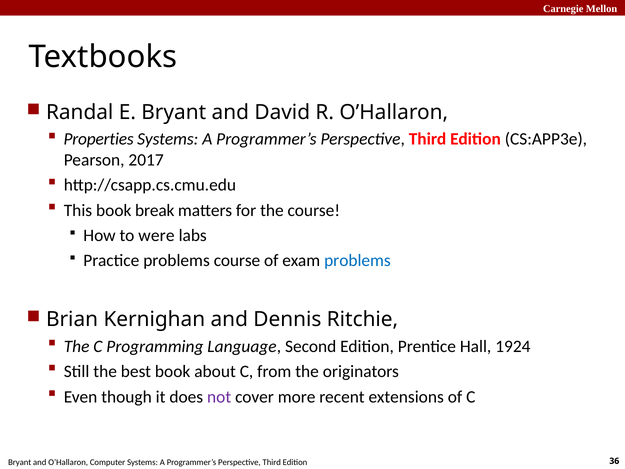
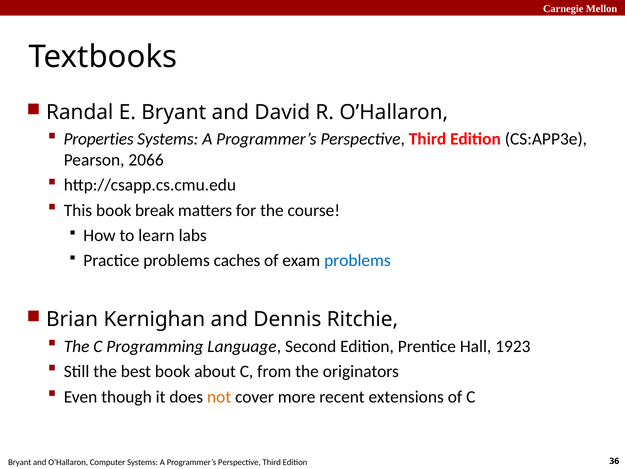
2017: 2017 -> 2066 (146, 160)
were: were -> learn (156, 235)
problems course: course -> caches (237, 261)
1924: 1924 -> 1923 (513, 346)
not colour: purple -> orange (219, 397)
